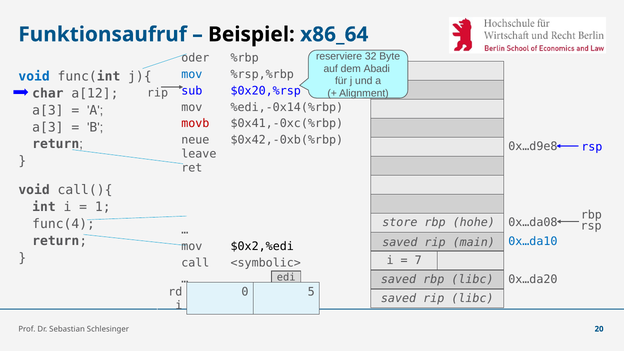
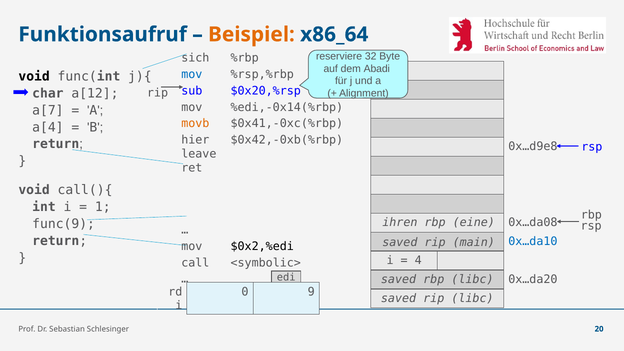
Beispiel colour: black -> orange (251, 34)
oder: oder -> sich (195, 58)
void colour: blue -> black (34, 76)
a[3: a[3 -> a[7 (48, 110)
movb colour: red -> orange (195, 124)
a[3: a[3 -> a[4 (48, 127)
neue: neue -> hier (195, 140)
store: store -> ihren (400, 222)
hohe: hohe -> eine (474, 222)
func(4: func(4 -> func(9 (64, 224)
7: 7 -> 4 (418, 260)
5: 5 -> 9 (311, 292)
